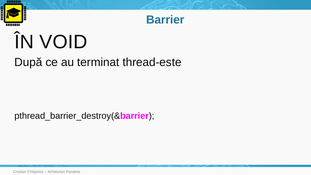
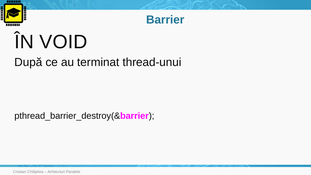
thread-este: thread-este -> thread-unui (152, 62)
